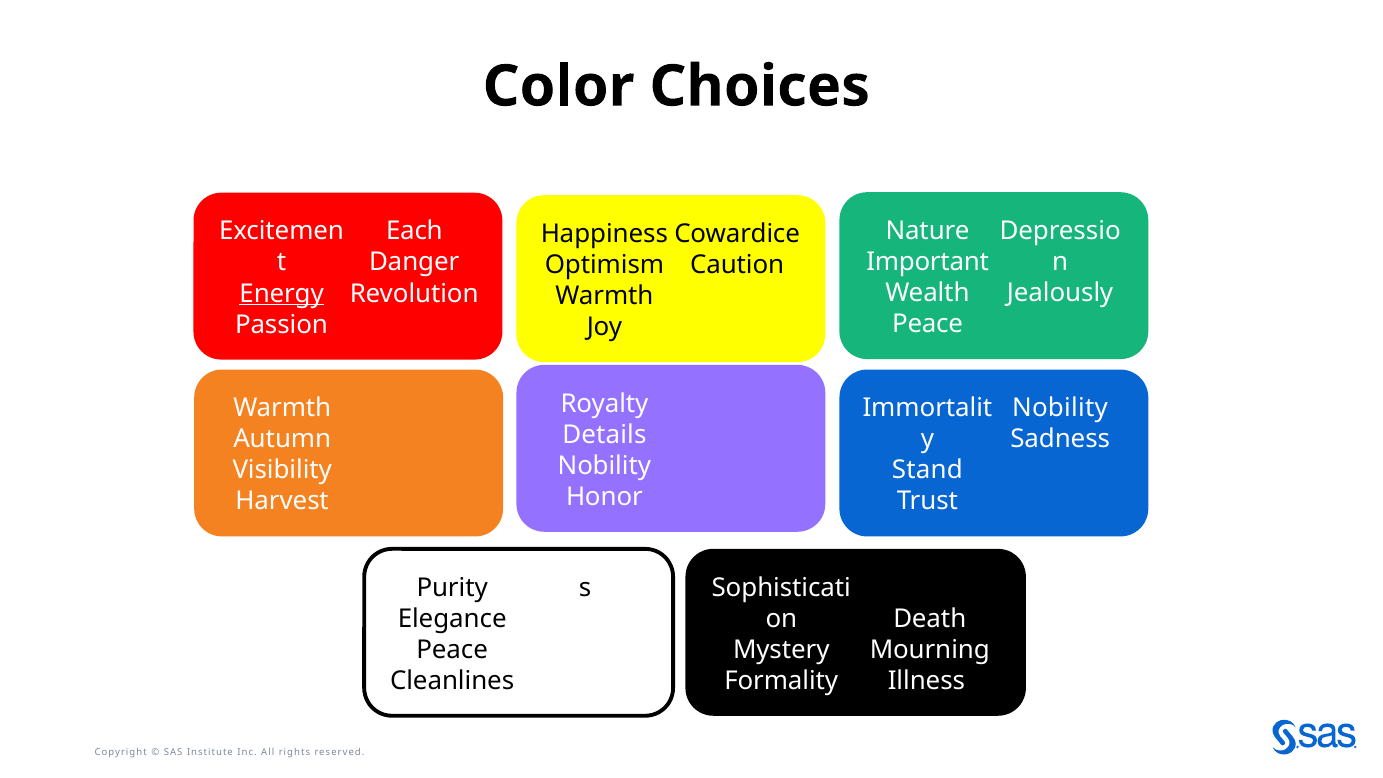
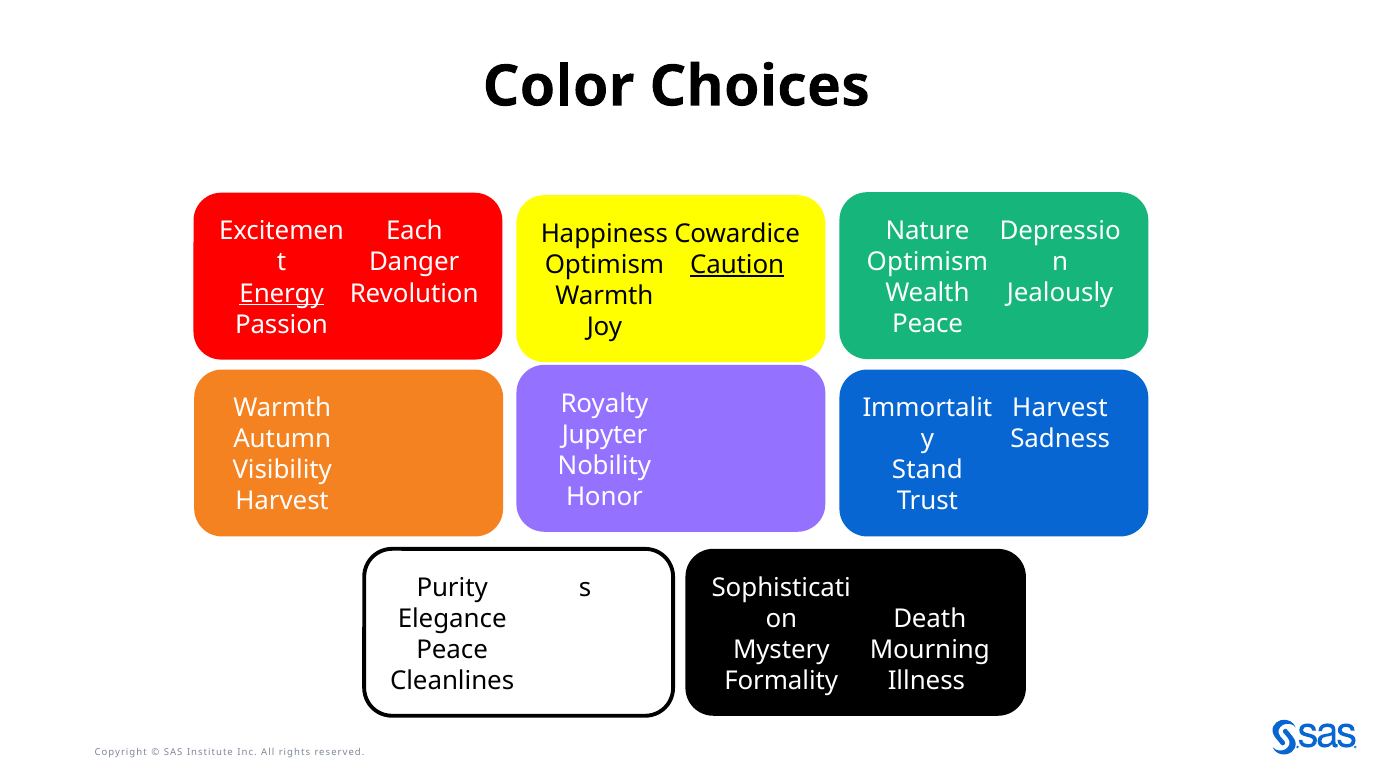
Important: Important -> Optimism (927, 262)
Caution underline: none -> present (737, 265)
Nobility: Nobility -> Harvest (1060, 408)
Details: Details -> Jupyter (605, 435)
